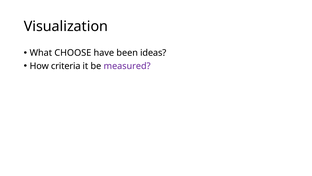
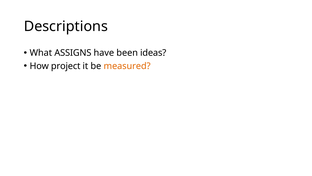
Visualization: Visualization -> Descriptions (66, 26)
CHOOSE: CHOOSE -> ASSIGNS (73, 53)
criteria: criteria -> project (66, 66)
measured colour: purple -> orange (127, 66)
